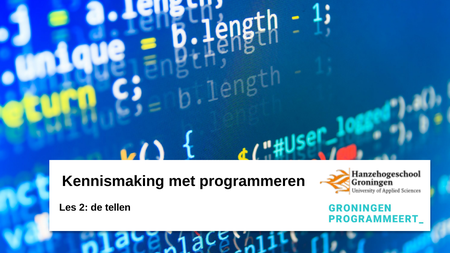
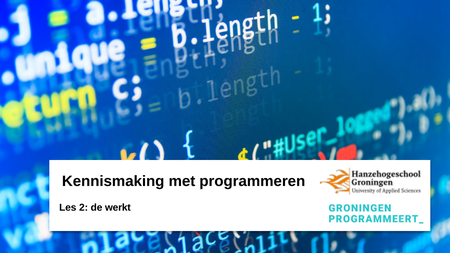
tellen: tellen -> werkt (118, 208)
